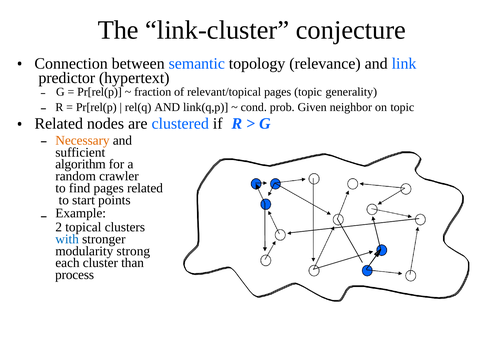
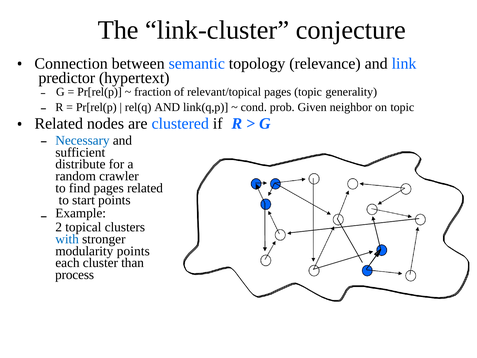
Necessary colour: orange -> blue (82, 140)
algorithm: algorithm -> distribute (80, 164)
modularity strong: strong -> points (133, 251)
